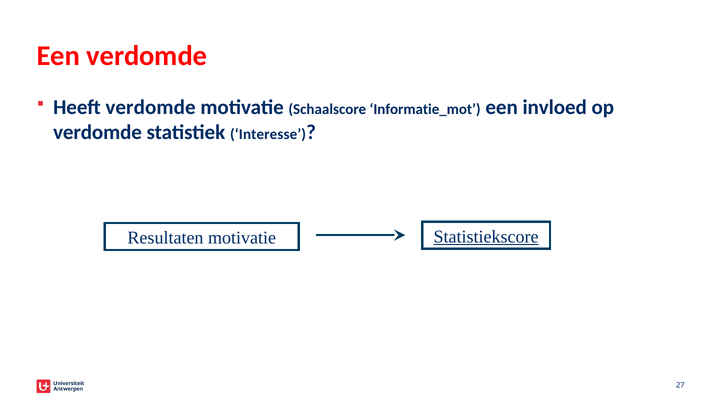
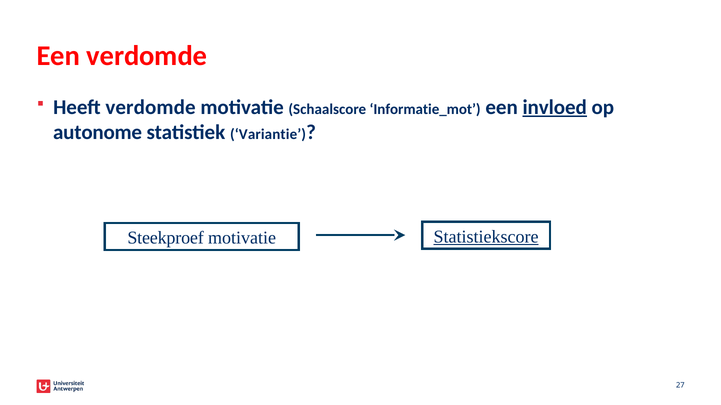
invloed underline: none -> present (555, 107)
verdomde: verdomde -> autonome (98, 133)
Interesse: Interesse -> Variantie (268, 135)
Resultaten: Resultaten -> Steekproef (166, 238)
